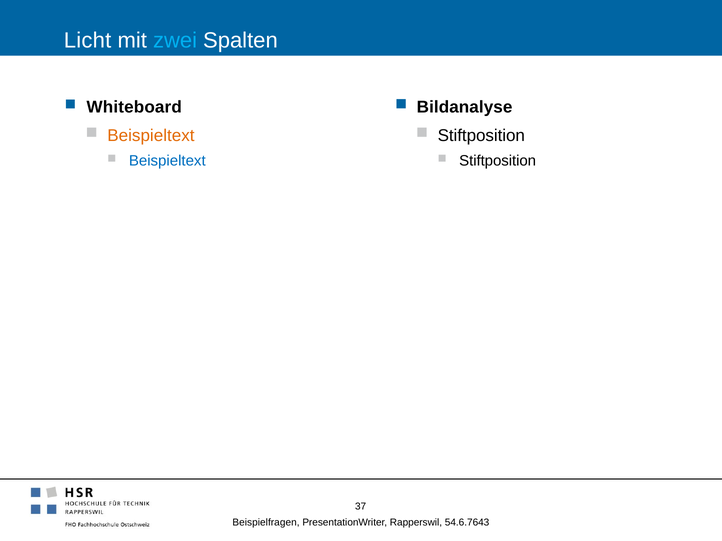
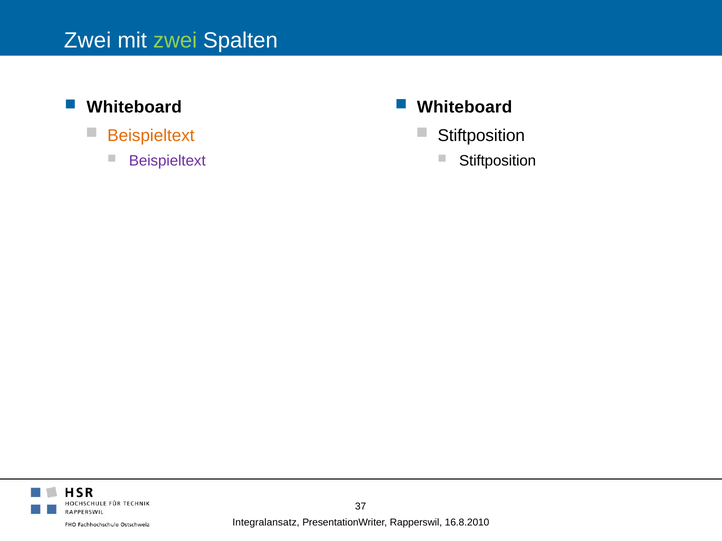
Licht: Licht -> Zwei (88, 40)
zwei colour: light blue -> light green (175, 40)
Bildanalyse: Bildanalyse -> Whiteboard (465, 107)
Beispieltext colour: blue -> purple (167, 161)
Beispielfragen: Beispielfragen -> Integralansatz (266, 523)
54.6.7643: 54.6.7643 -> 16.8.2010 (467, 523)
